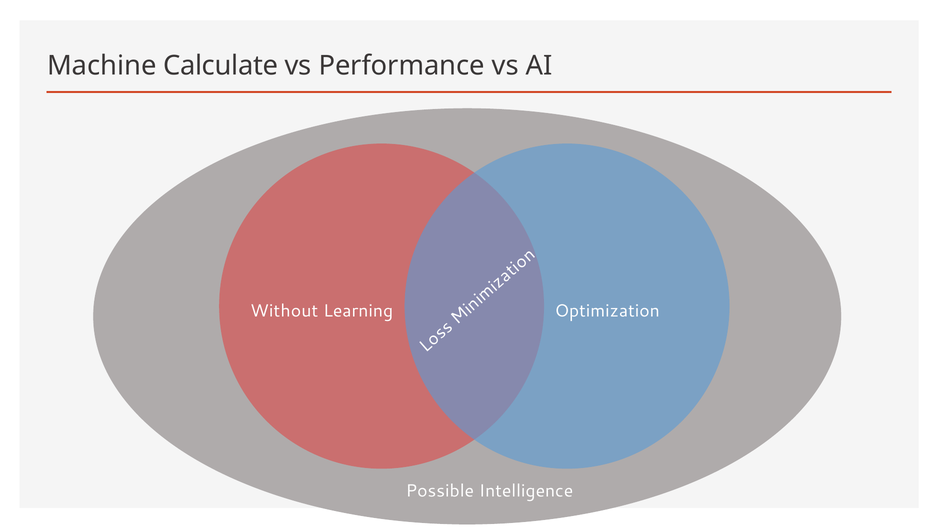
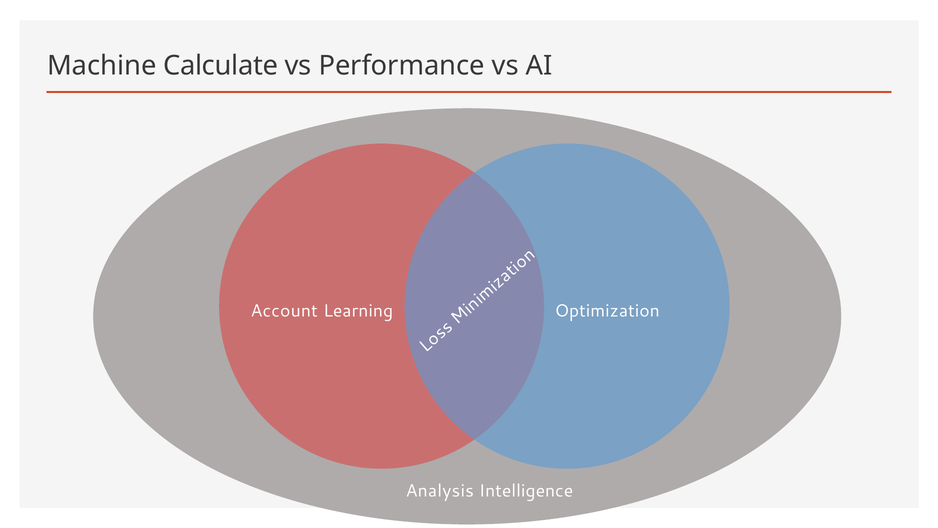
Without: Without -> Account (284, 311)
Possible: Possible -> Analysis (440, 491)
